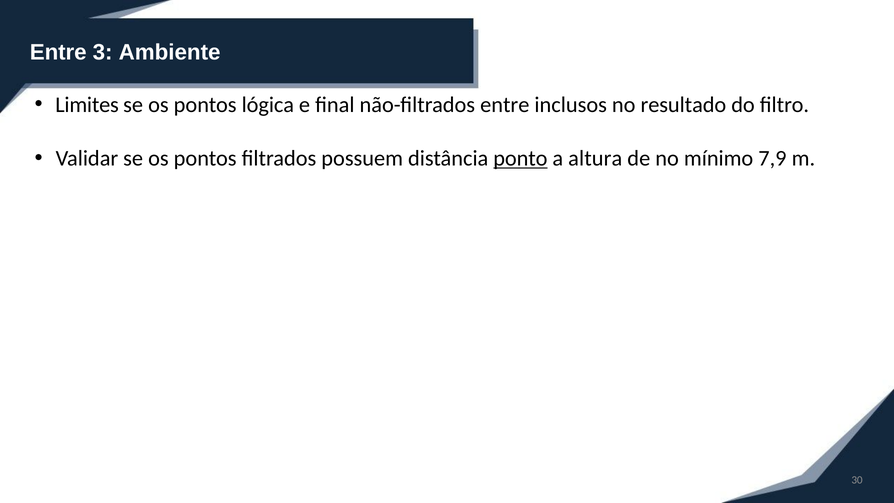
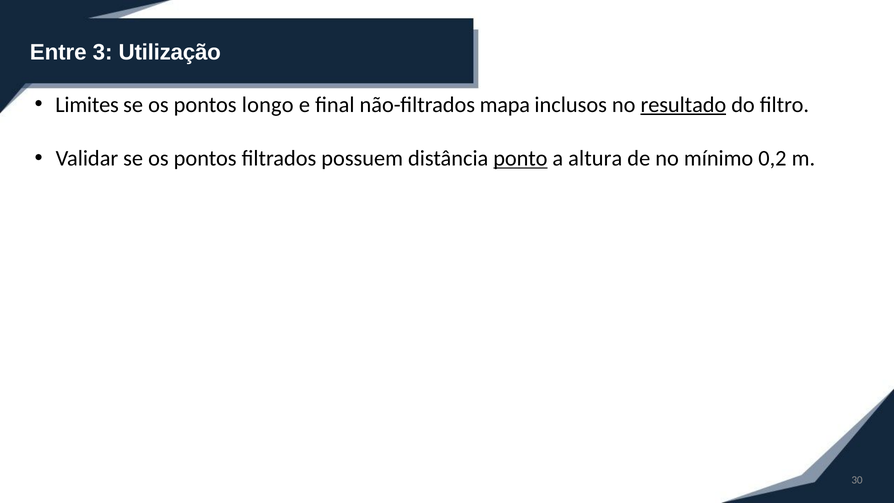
Ambiente: Ambiente -> Utilização (170, 52)
lógica: lógica -> longo (268, 105)
não-filtrados entre: entre -> mapa (505, 105)
resultado underline: none -> present (683, 105)
7,9: 7,9 -> 0,2 (772, 158)
